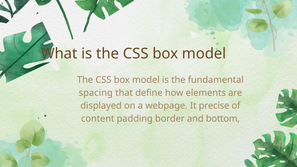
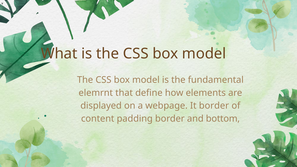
spacing: spacing -> elemrnt (96, 93)
It precise: precise -> border (214, 106)
